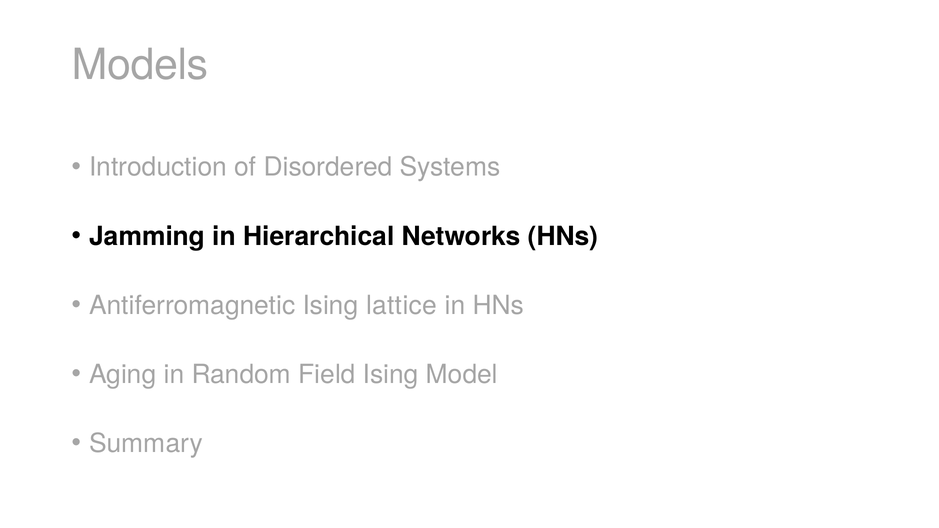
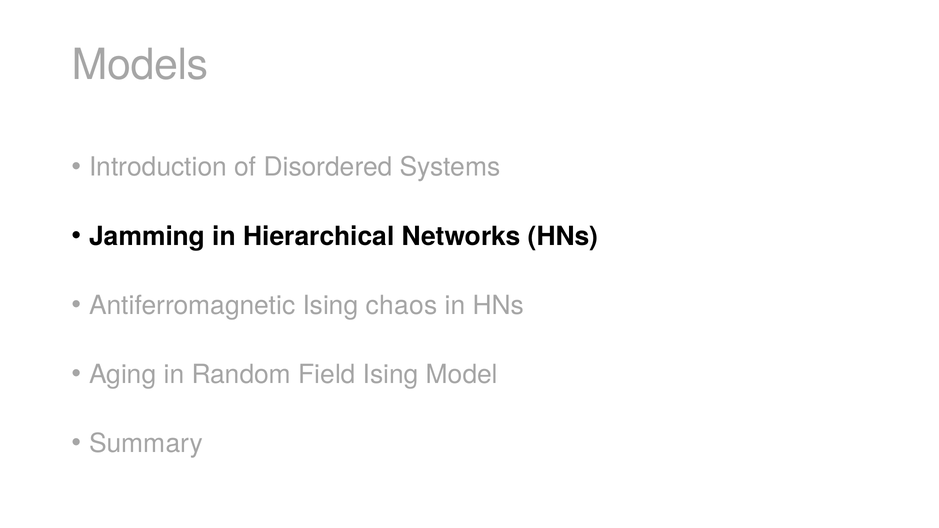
lattice: lattice -> chaos (402, 305)
